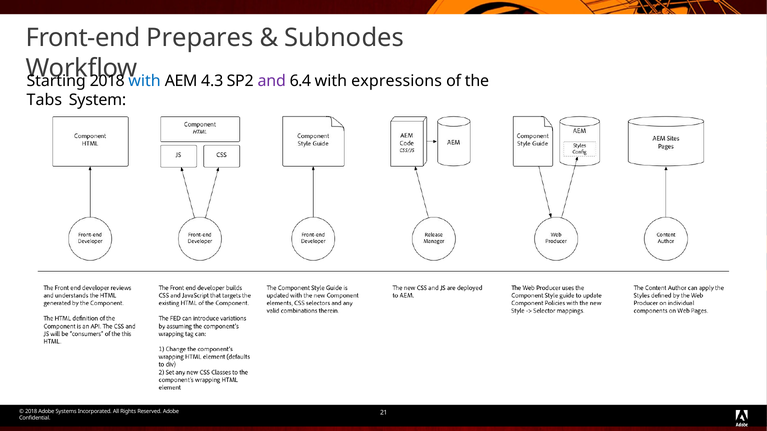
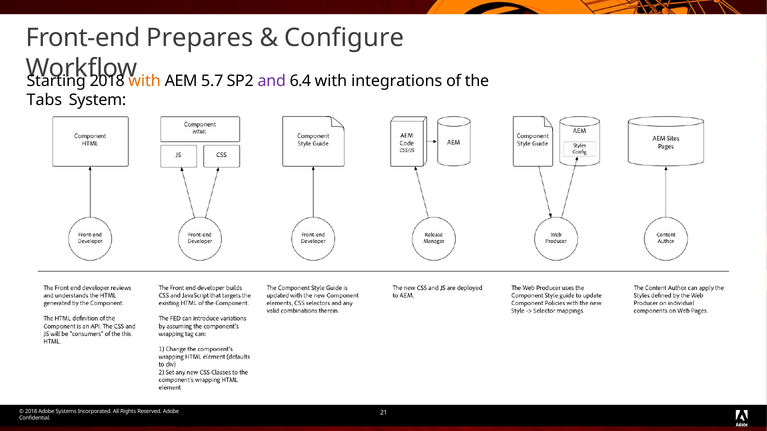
Subnodes: Subnodes -> Configure (344, 38)
with colour: blue -> orange (144, 81)
4.3: 4.3 -> 5.7 (212, 81)
expressions: expressions -> integrations (397, 81)
